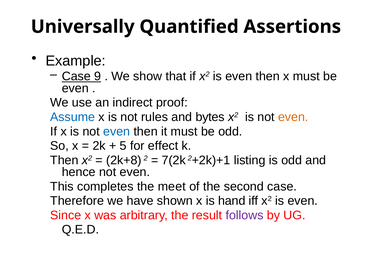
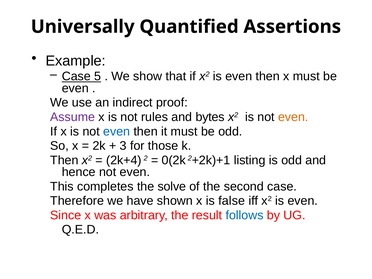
9: 9 -> 5 (98, 76)
Assume colour: blue -> purple (73, 117)
5: 5 -> 3 (123, 146)
effect: effect -> those (163, 146)
2k+8: 2k+8 -> 2k+4 (124, 160)
7(2k: 7(2k -> 0(2k (174, 160)
meet: meet -> solve (172, 186)
hand: hand -> false (232, 201)
follows colour: purple -> blue (245, 215)
